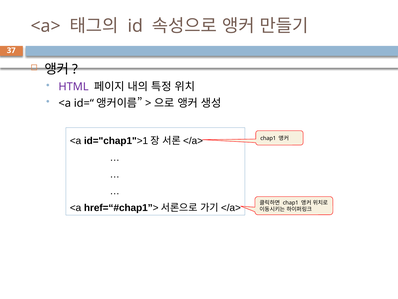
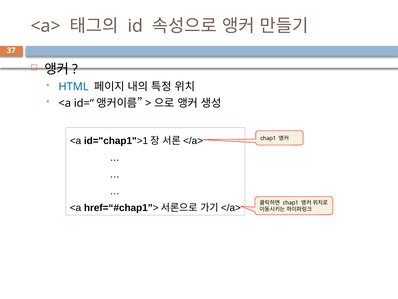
HTML colour: purple -> blue (74, 87)
